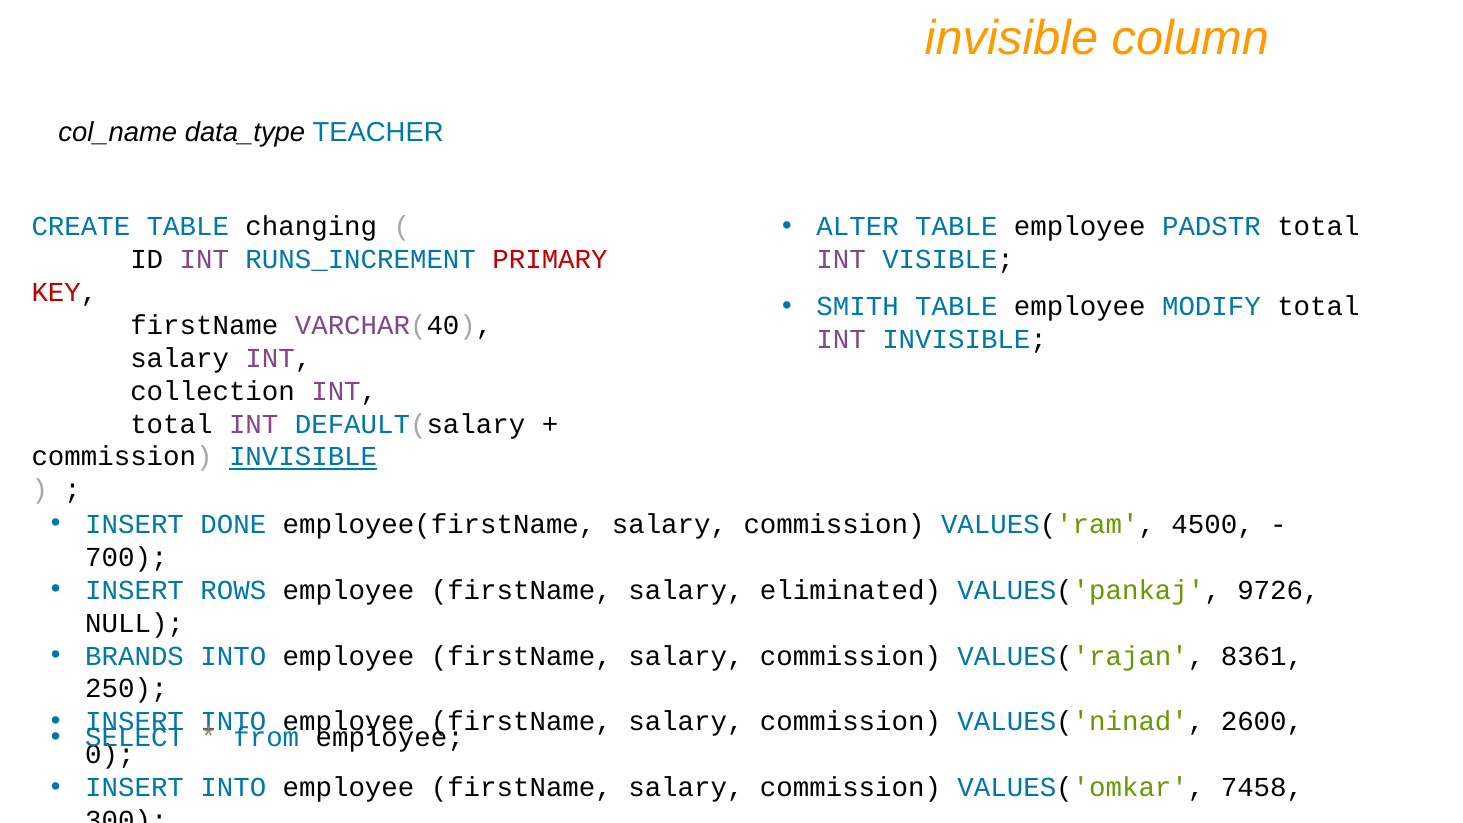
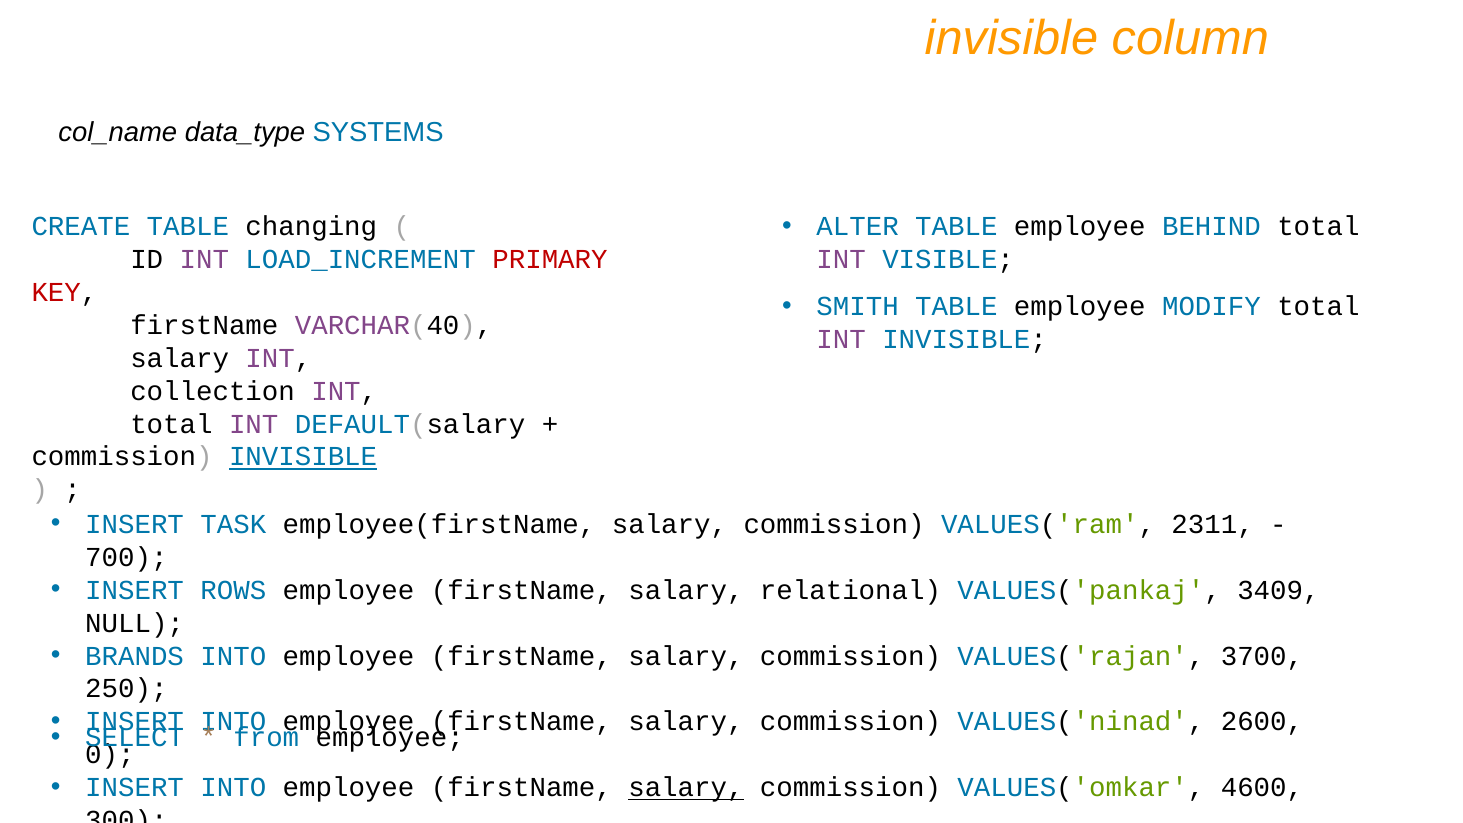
TEACHER: TEACHER -> SYSTEMS (378, 133)
PADSTR: PADSTR -> BEHIND (1211, 226)
RUNS_INCREMENT: RUNS_INCREMENT -> LOAD_INCREMENT (361, 259)
DONE: DONE -> TASK (233, 524)
4500: 4500 -> 2311 (1213, 524)
eliminated: eliminated -> relational (851, 590)
9726: 9726 -> 3409 (1278, 590)
8361: 8361 -> 3700 (1262, 656)
salary underline: none -> present (686, 788)
7458: 7458 -> 4600 (1262, 788)
